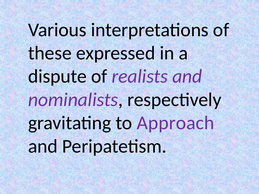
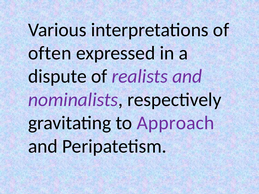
these: these -> often (50, 53)
